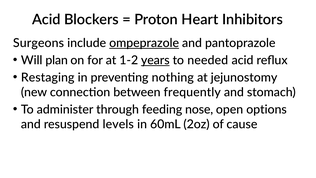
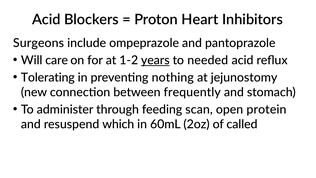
ompeprazole underline: present -> none (144, 43)
plan: plan -> care (57, 60)
Restaging: Restaging -> Tolerating (48, 77)
nose: nose -> scan (199, 109)
options: options -> protein (266, 109)
levels: levels -> which (118, 124)
cause: cause -> called (242, 124)
